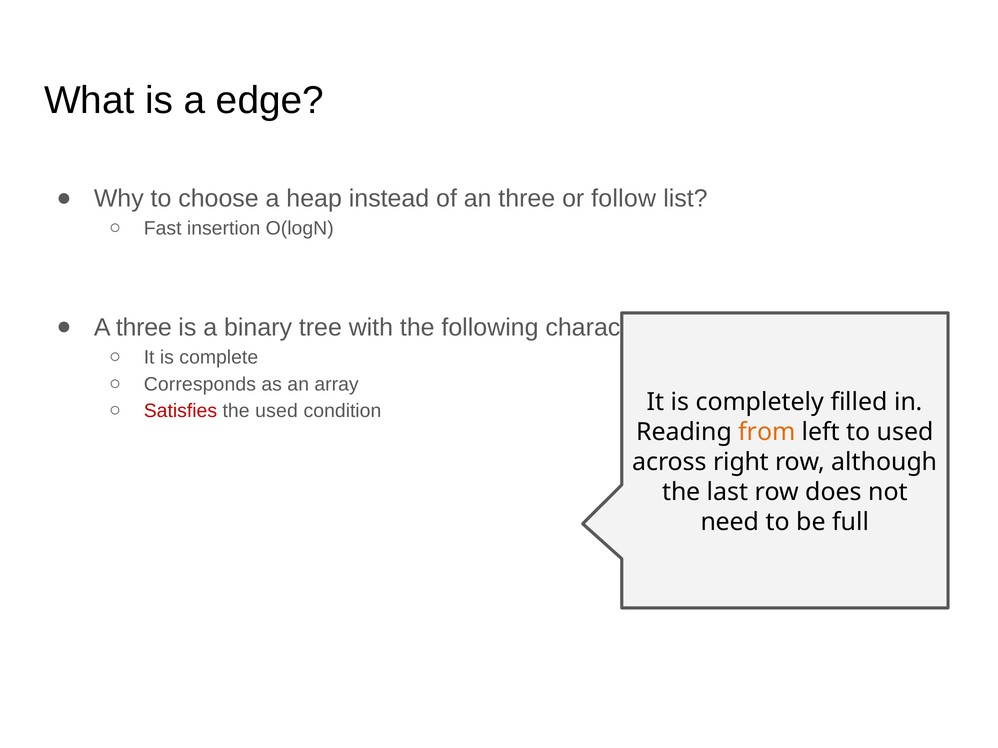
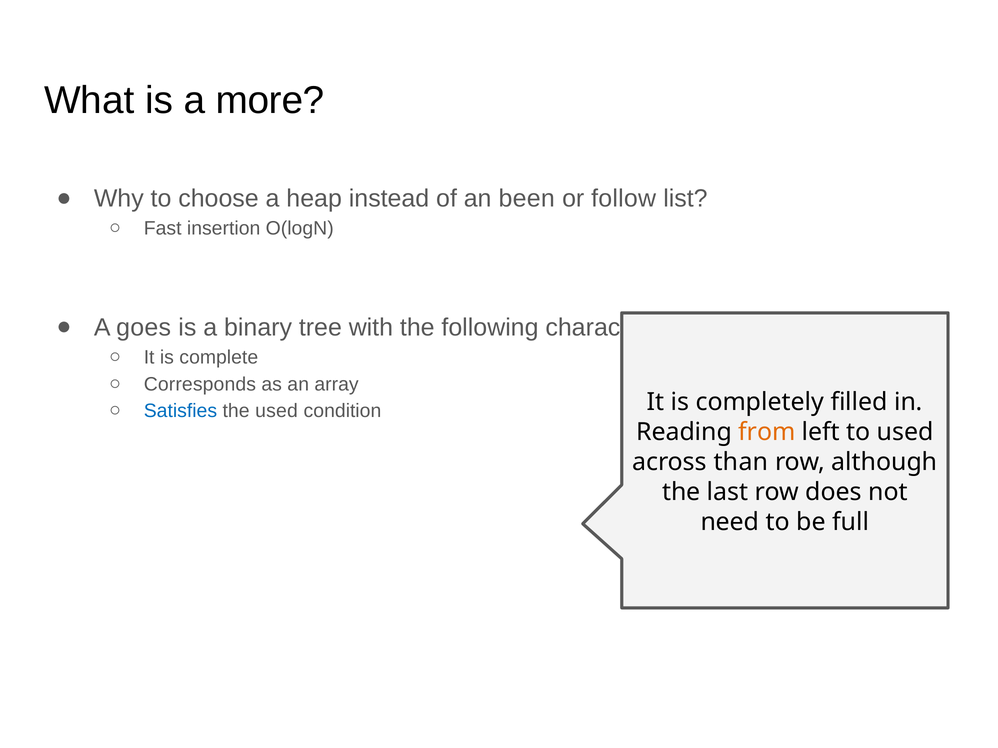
edge: edge -> more (270, 101)
an three: three -> been (527, 199)
A three: three -> goes (144, 328)
Satisfies colour: red -> blue (180, 411)
right: right -> than (741, 462)
